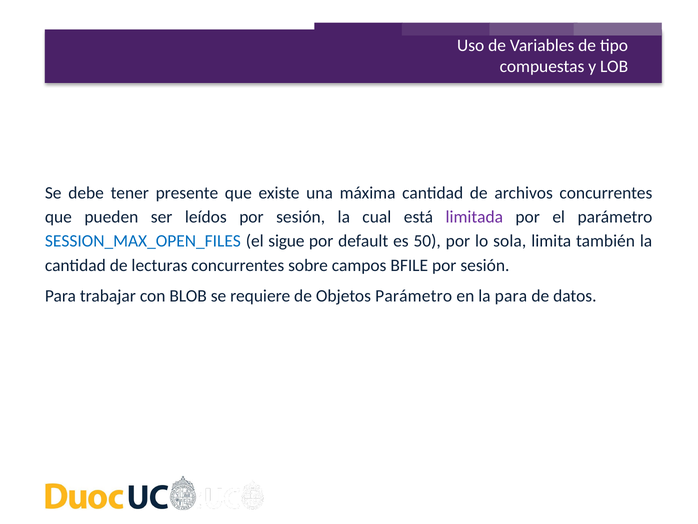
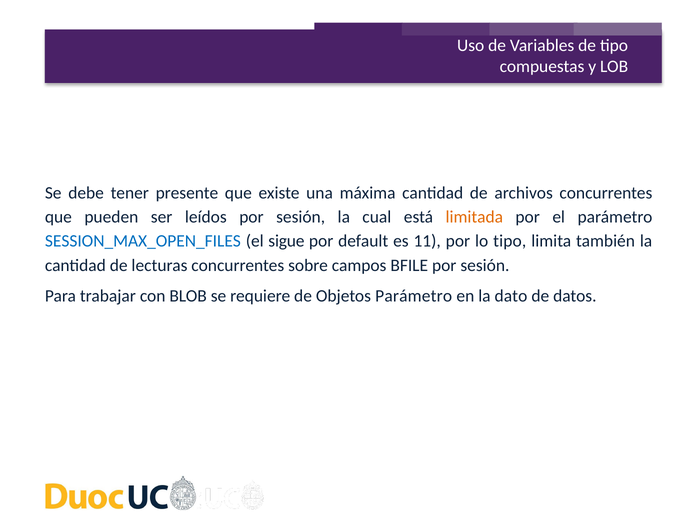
limitada colour: purple -> orange (474, 217)
50: 50 -> 11 (427, 241)
lo sola: sola -> tipo (510, 241)
la para: para -> dato (511, 296)
